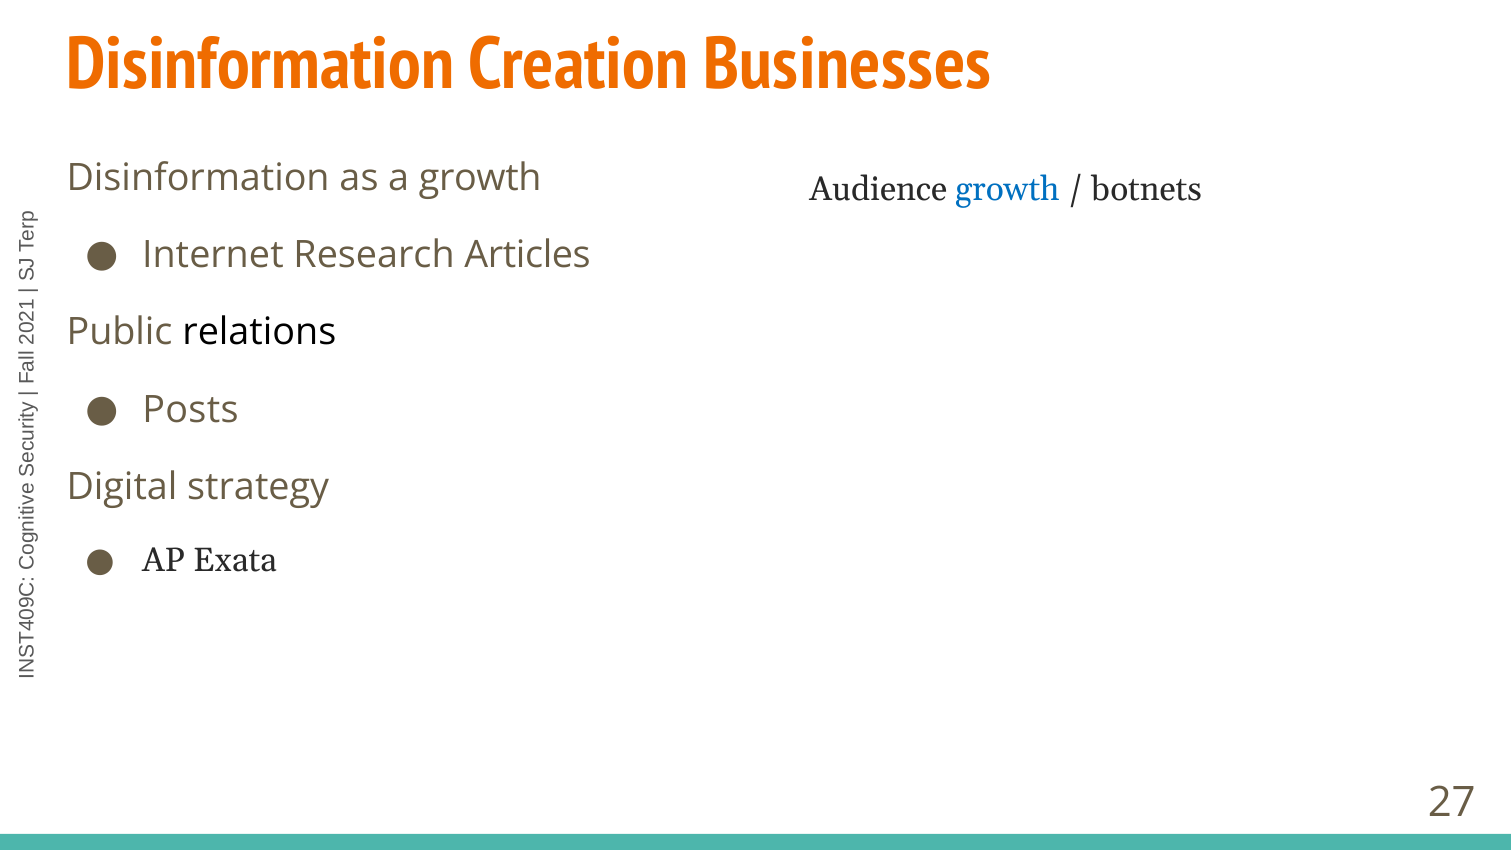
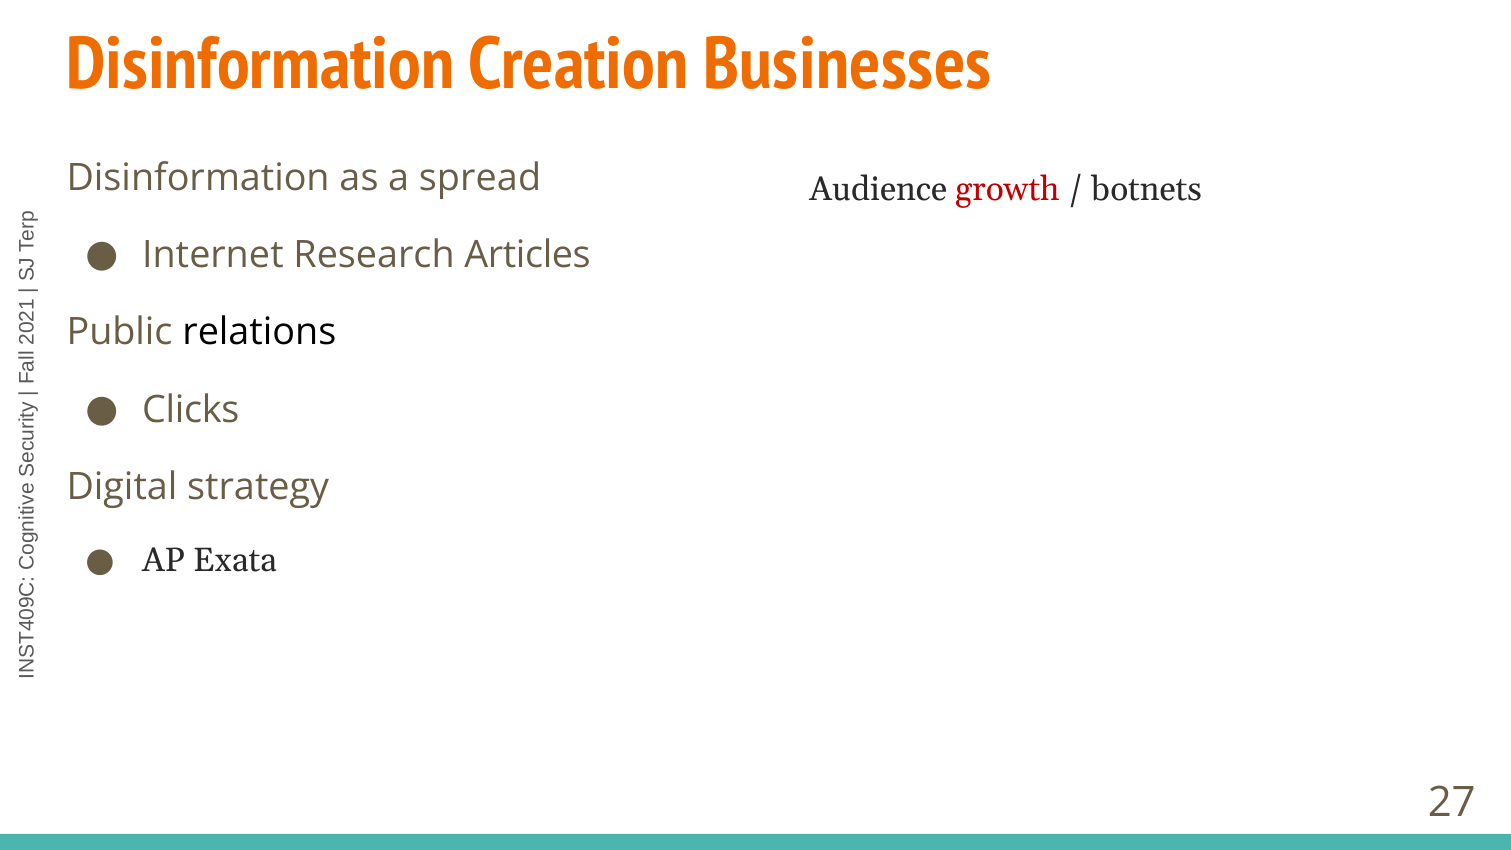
a growth: growth -> spread (480, 178)
growth colour: blue -> red (1007, 190)
Posts: Posts -> Clicks (191, 410)
